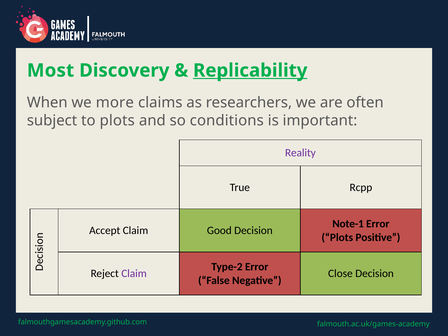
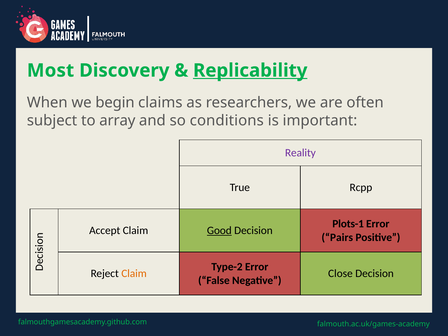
more: more -> begin (115, 103)
to plots: plots -> array (117, 121)
Note-1: Note-1 -> Plots-1 (348, 224)
Good underline: none -> present (219, 231)
Plots: Plots -> Pairs (337, 237)
Claim colour: purple -> orange (134, 274)
